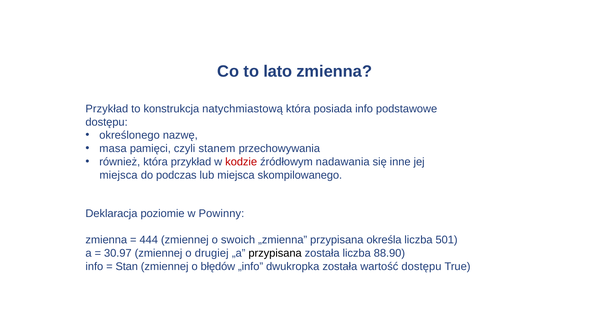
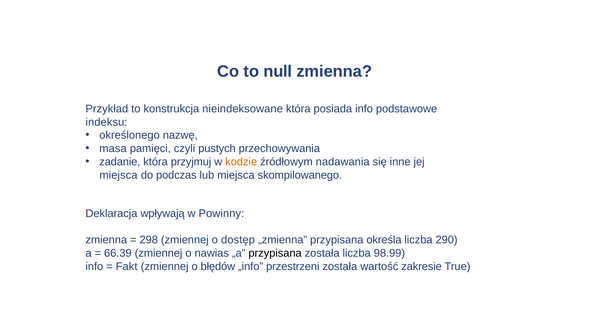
lato: lato -> null (278, 71)
natychmiastową: natychmiastową -> nieindeksowane (243, 109)
dostępu: dostępu -> indeksu (106, 122)
stanem: stanem -> pustych (217, 149)
również: również -> zadanie (120, 162)
która przykład: przykład -> przyjmuj (191, 162)
kodzie colour: red -> orange (241, 162)
poziomie: poziomie -> wpływają (163, 213)
444: 444 -> 298 (149, 240)
swoich: swoich -> dostęp (238, 240)
501: 501 -> 290 (447, 240)
30.97: 30.97 -> 66.39 (118, 253)
drugiej: drugiej -> nawias (212, 253)
88.90: 88.90 -> 98.99 (389, 253)
Stan: Stan -> Fakt (127, 266)
dwukropka: dwukropka -> przestrzeni (293, 266)
wartość dostępu: dostępu -> zakresie (422, 266)
